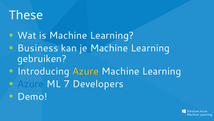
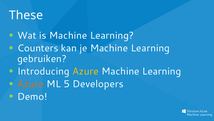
Business: Business -> Counters (38, 48)
Azure colour: blue -> orange (30, 84)
7: 7 -> 5 (67, 84)
